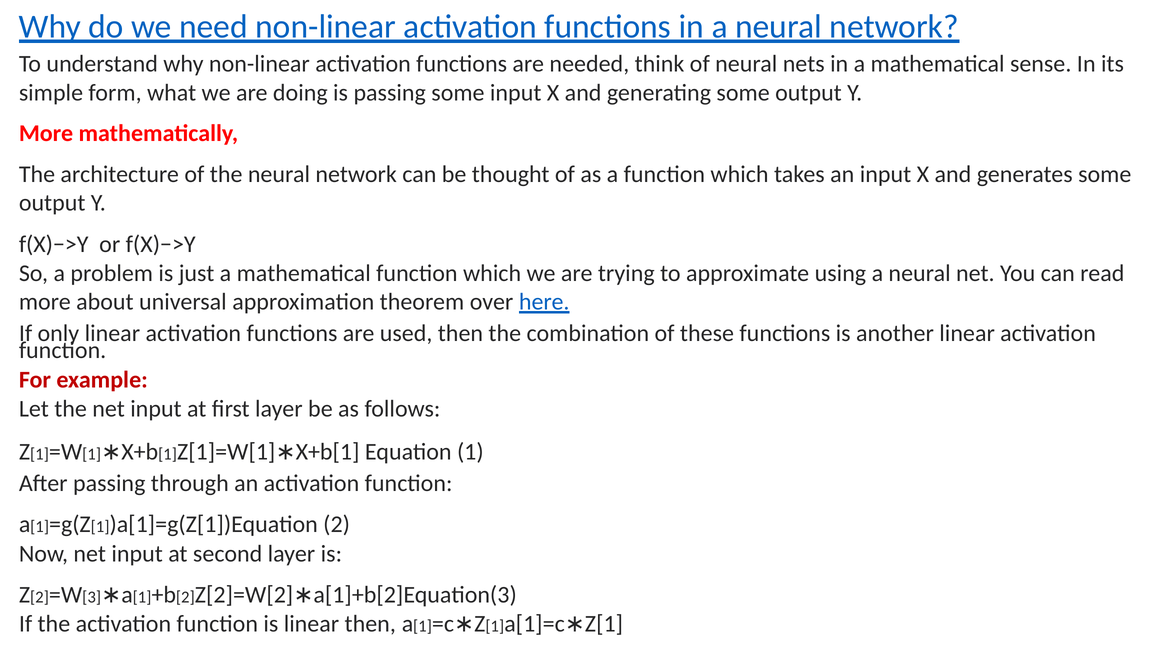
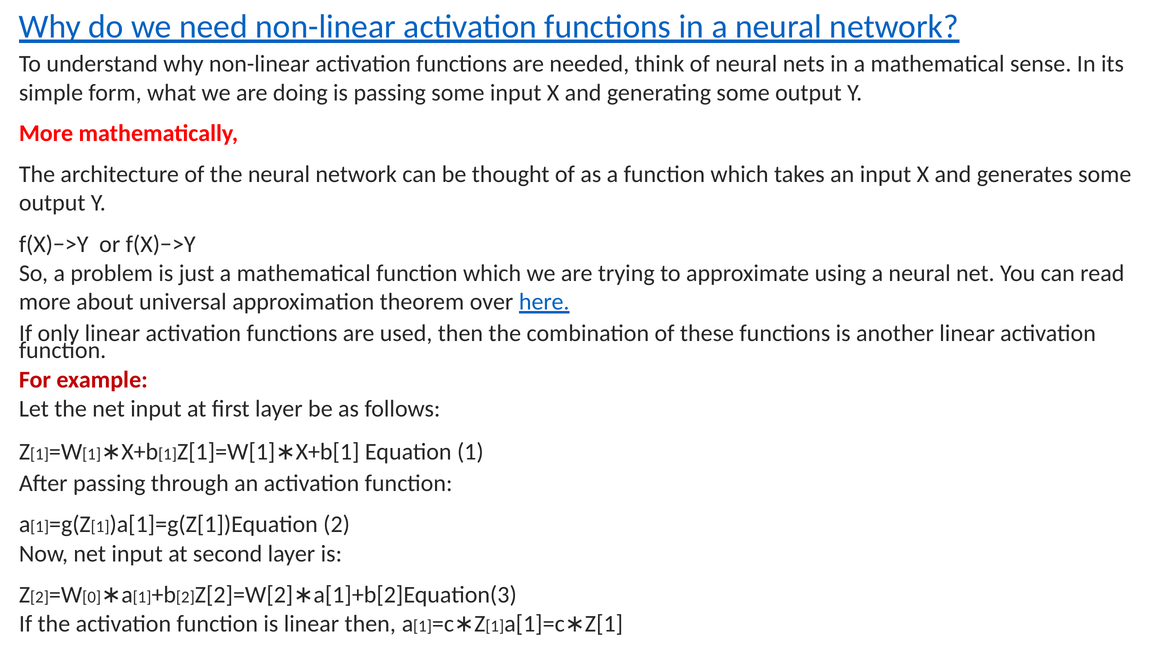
3: 3 -> 0 (92, 597)
